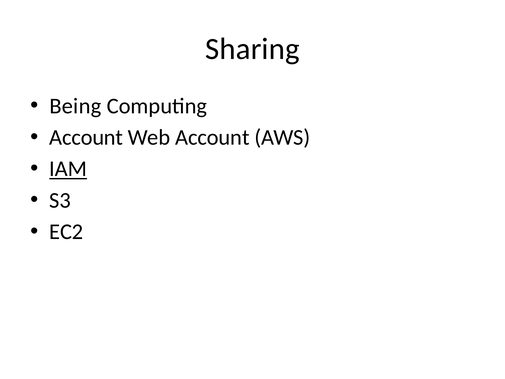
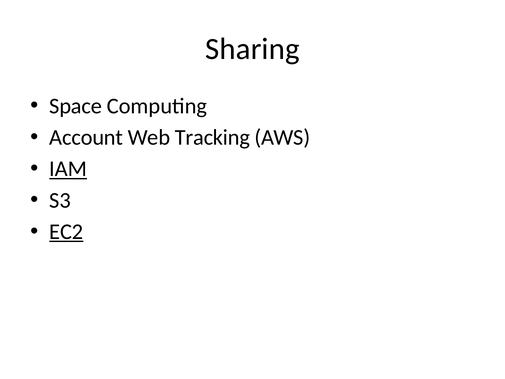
Being: Being -> Space (76, 106)
Web Account: Account -> Tracking (212, 137)
EC2 underline: none -> present (66, 232)
